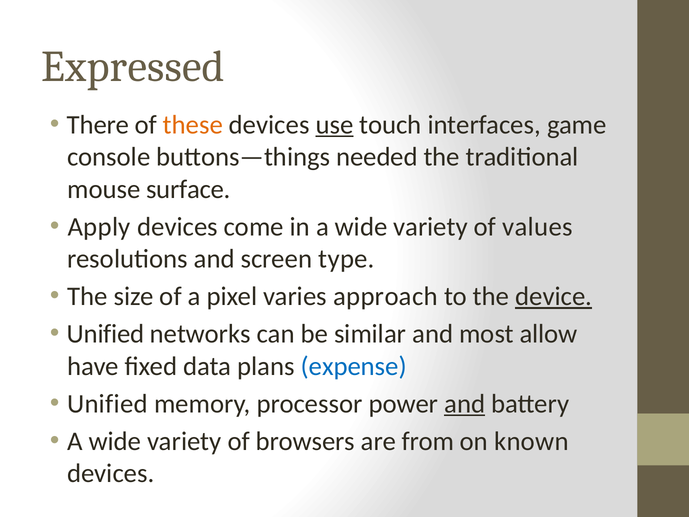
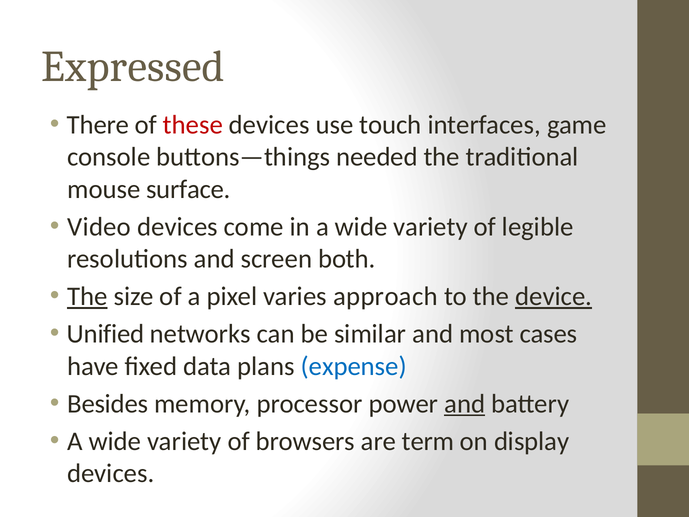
these colour: orange -> red (193, 125)
use underline: present -> none (334, 125)
Apply: Apply -> Video (99, 227)
values: values -> legible (538, 227)
type: type -> both (347, 259)
The underline: none -> present (87, 296)
allow: allow -> cases (548, 334)
Unified: Unified -> Besides (108, 404)
from: from -> term (428, 441)
known: known -> display (532, 441)
